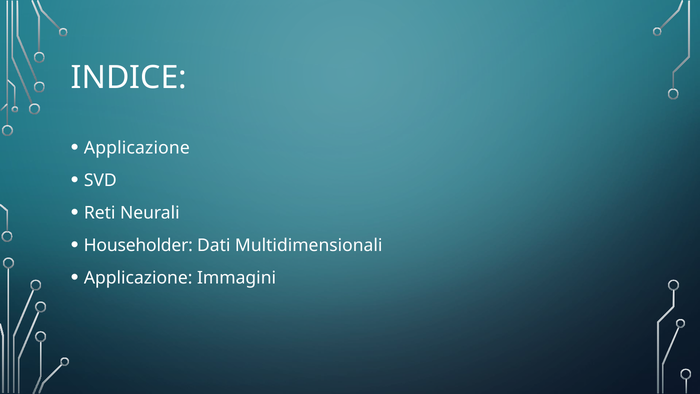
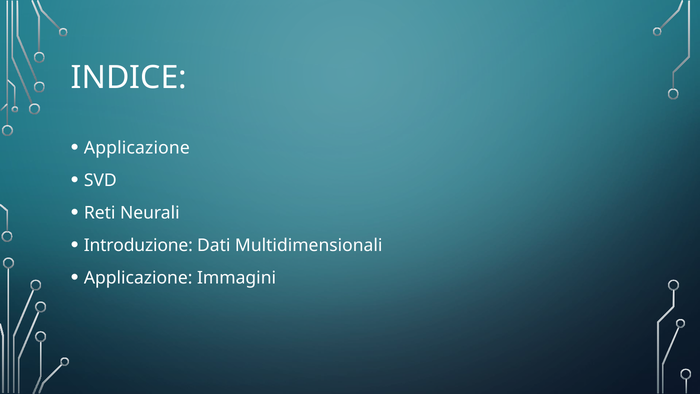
Householder: Householder -> Introduzione (138, 245)
